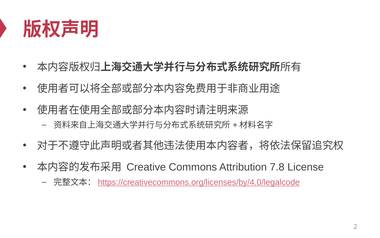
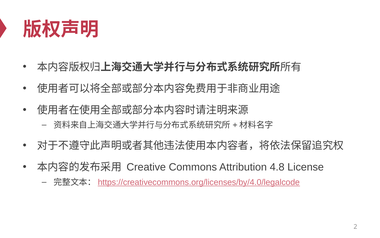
7.8: 7.8 -> 4.8 (277, 167)
